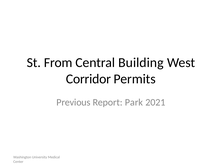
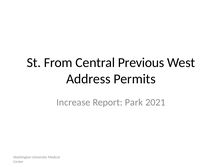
Building: Building -> Previous (141, 62)
Corridor: Corridor -> Address (88, 79)
Previous: Previous -> Increase (73, 102)
